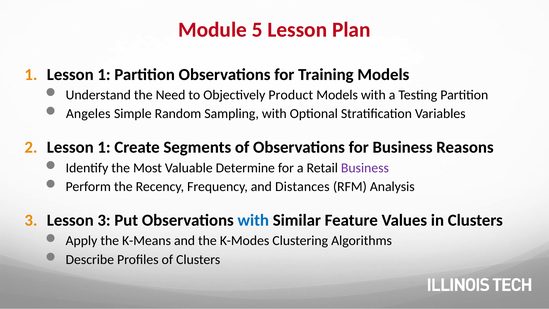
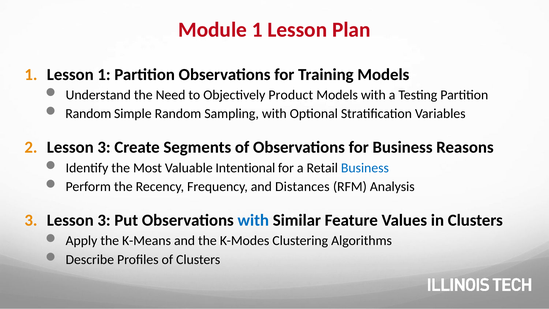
Module 5: 5 -> 1 (257, 30)
Angeles: Angeles -> Random (88, 114)
2 Lesson 1: 1 -> 3 (104, 147)
Determine: Determine -> Intentional (245, 168)
Business colour: purple -> blue (365, 168)
